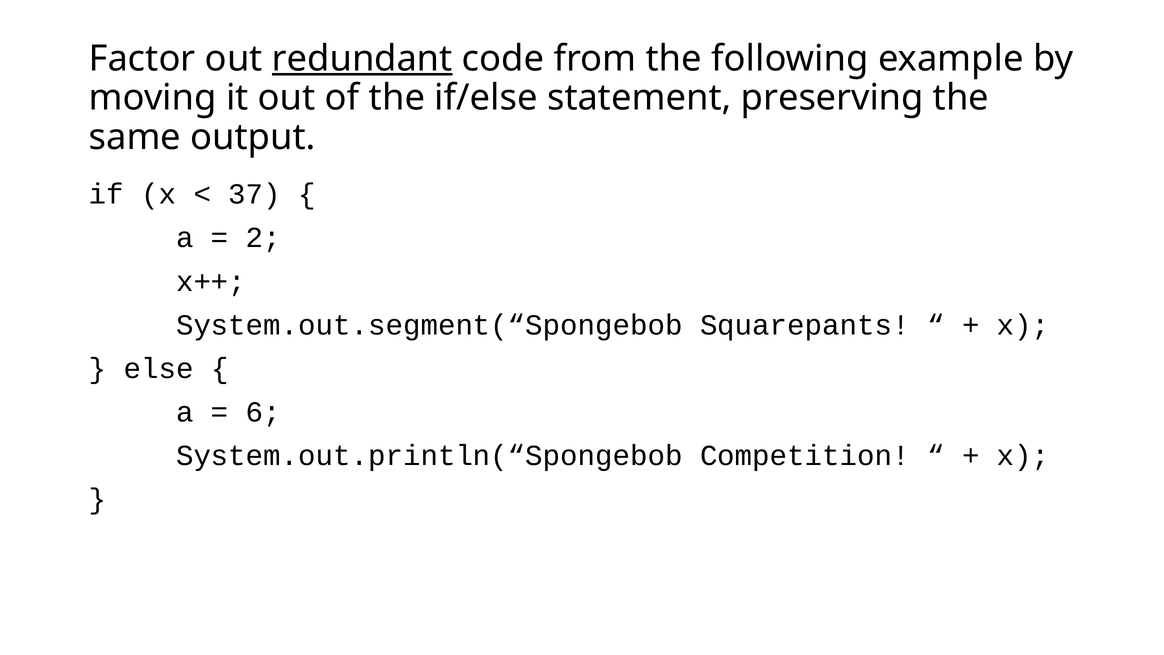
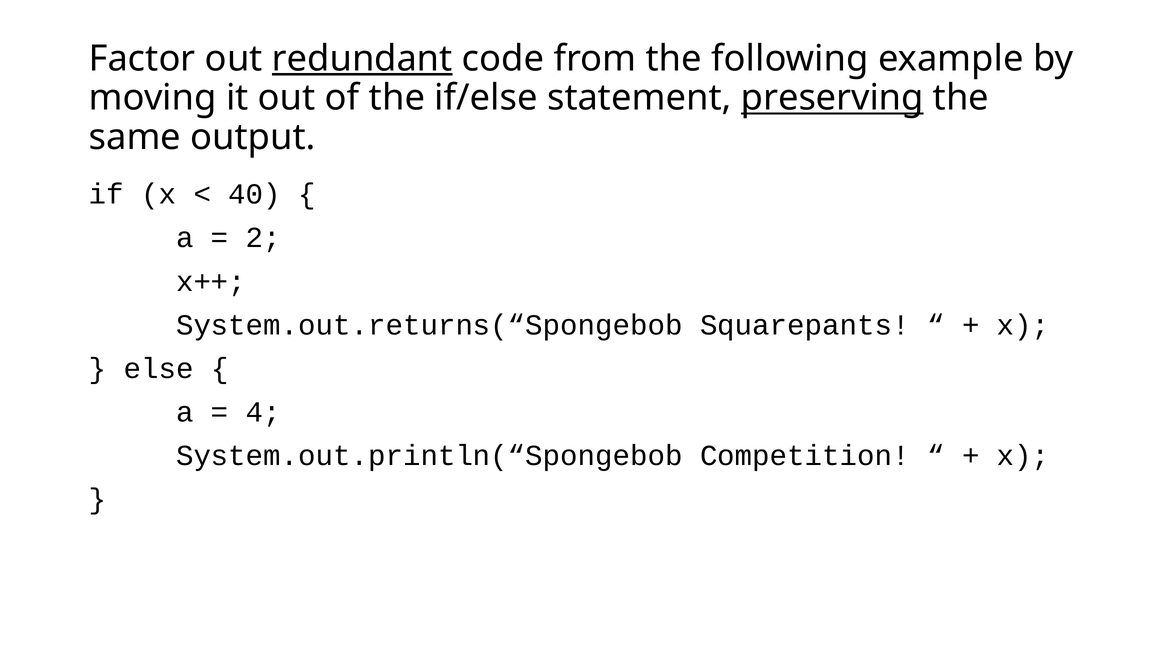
preserving underline: none -> present (832, 98)
37: 37 -> 40 (255, 194)
System.out.segment(“Spongebob: System.out.segment(“Spongebob -> System.out.returns(“Spongebob (429, 325)
6: 6 -> 4 (263, 412)
